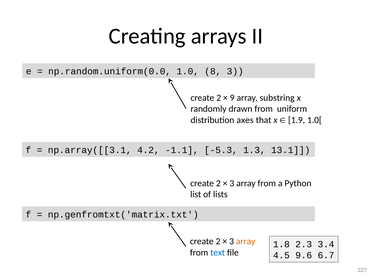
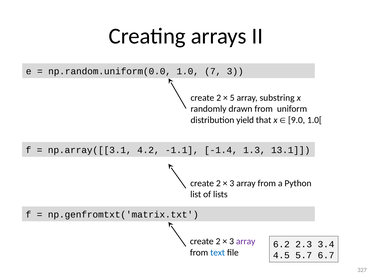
8: 8 -> 7 (213, 71)
9: 9 -> 5 (232, 98)
axes: axes -> yield (245, 120)
1.9: 1.9 -> 9.0 (297, 120)
-5.3: -5.3 -> -1.4 (221, 150)
array colour: orange -> purple (246, 241)
1.8: 1.8 -> 6.2 (281, 244)
9.6: 9.6 -> 5.7 (304, 255)
